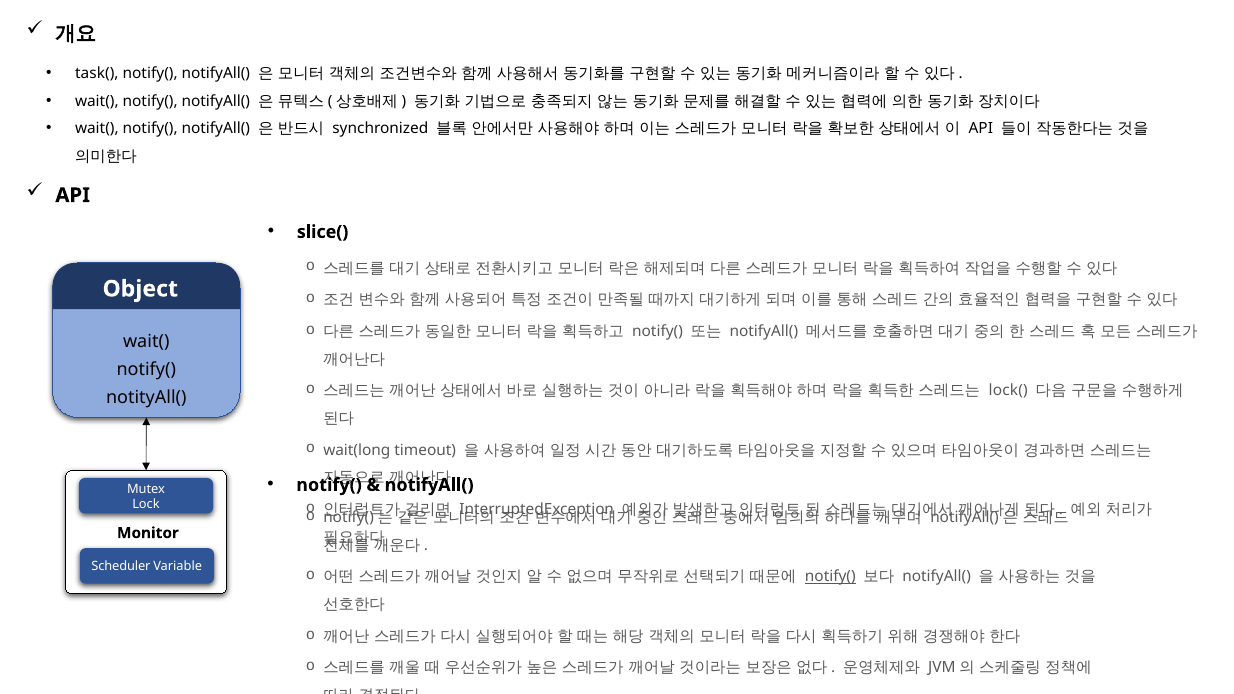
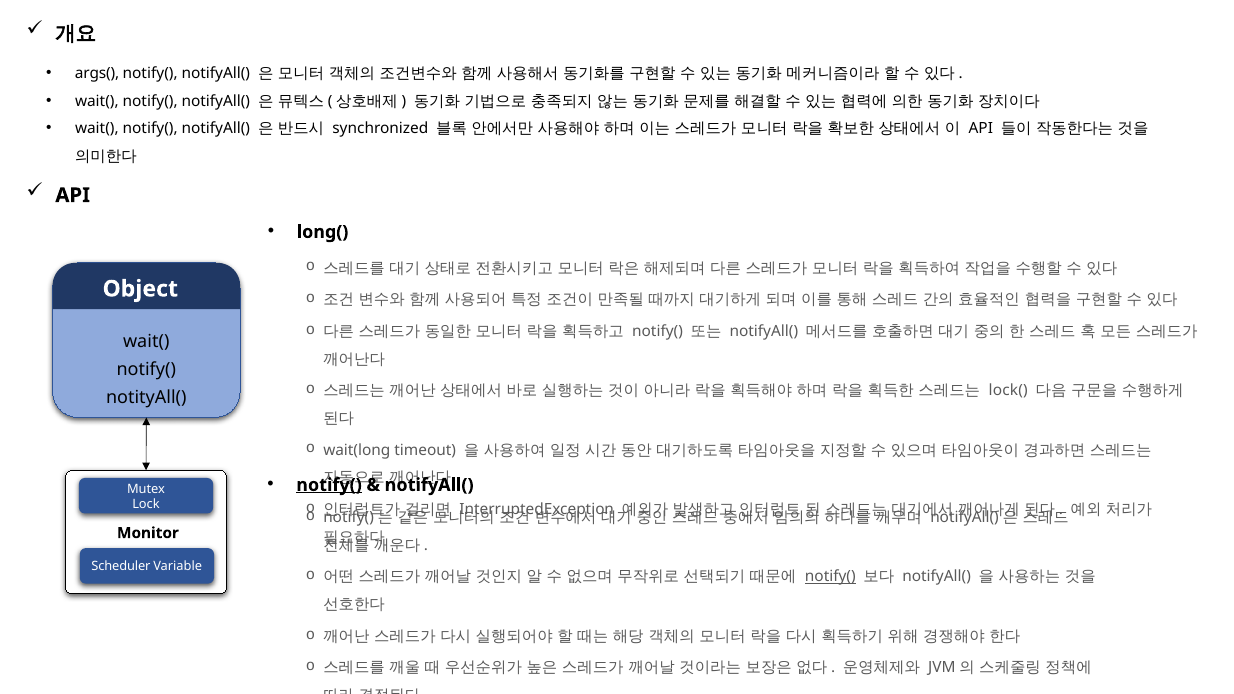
task(: task( -> args( (97, 73)
slice(: slice( -> long( (323, 232)
notify( underline: none -> present (329, 485)
